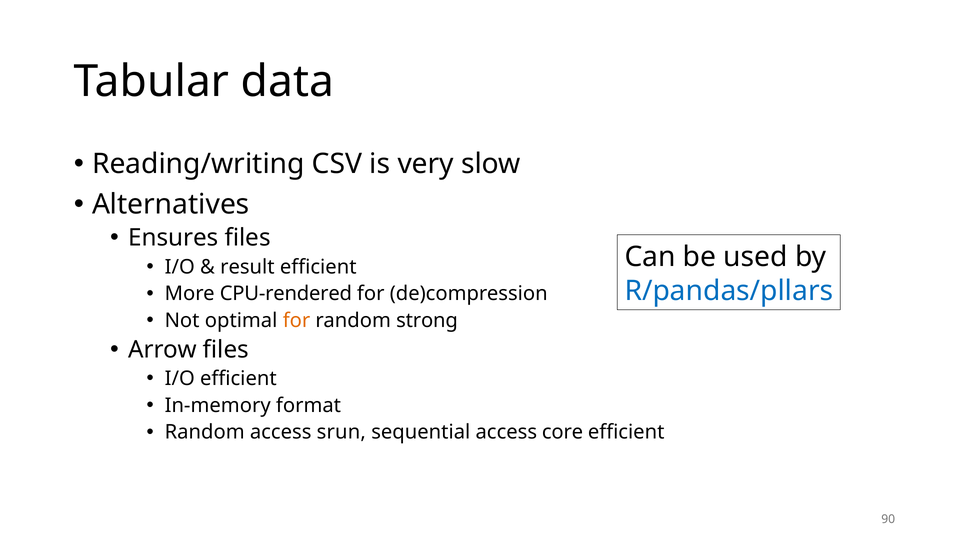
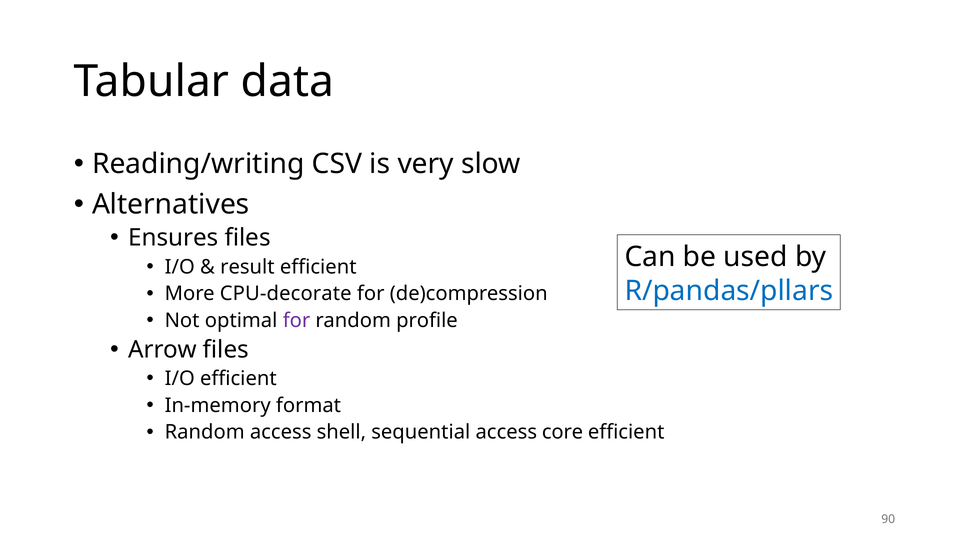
CPU-rendered: CPU-rendered -> CPU-decorate (286, 294)
for colour: orange -> purple (297, 321)
strong: strong -> profile (427, 321)
srun: srun -> shell (341, 432)
